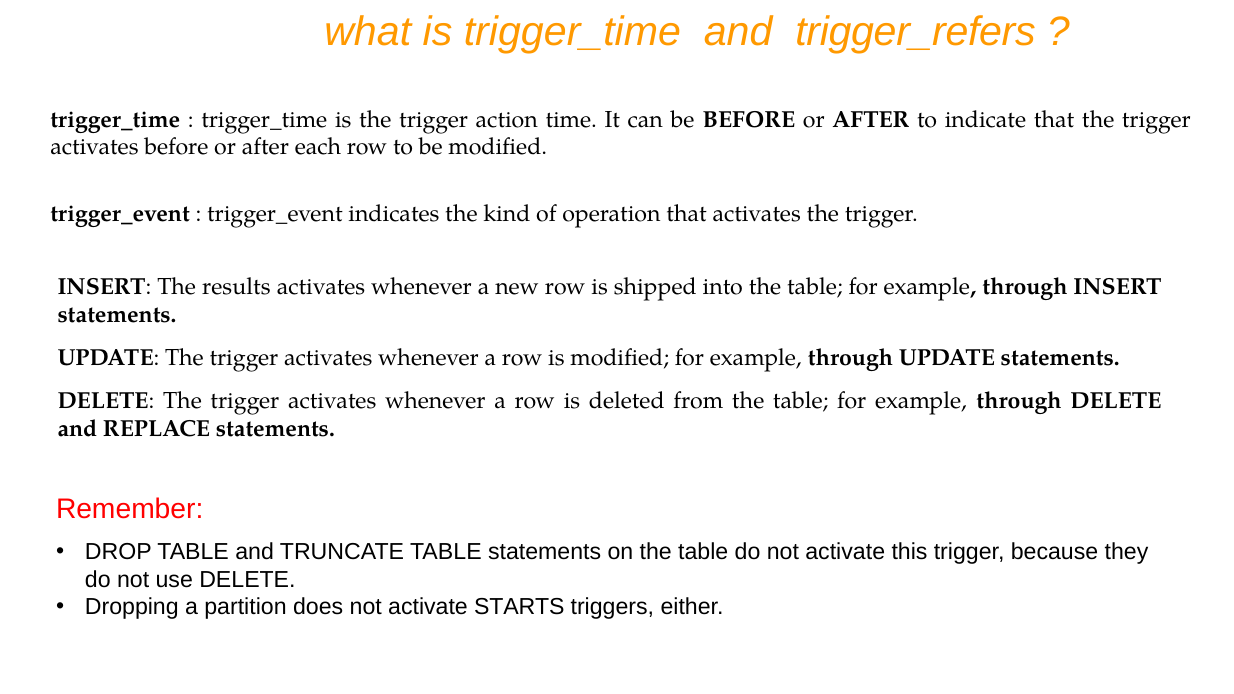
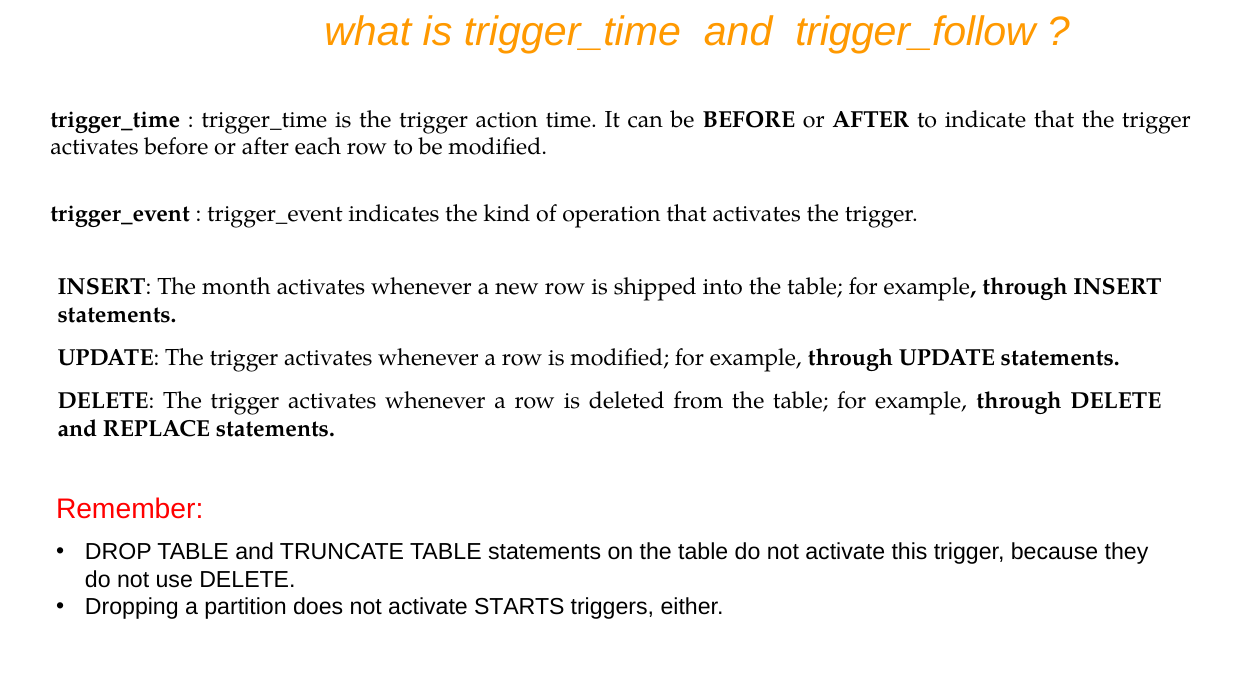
trigger_refers: trigger_refers -> trigger_follow (916, 32)
results: results -> month (236, 287)
